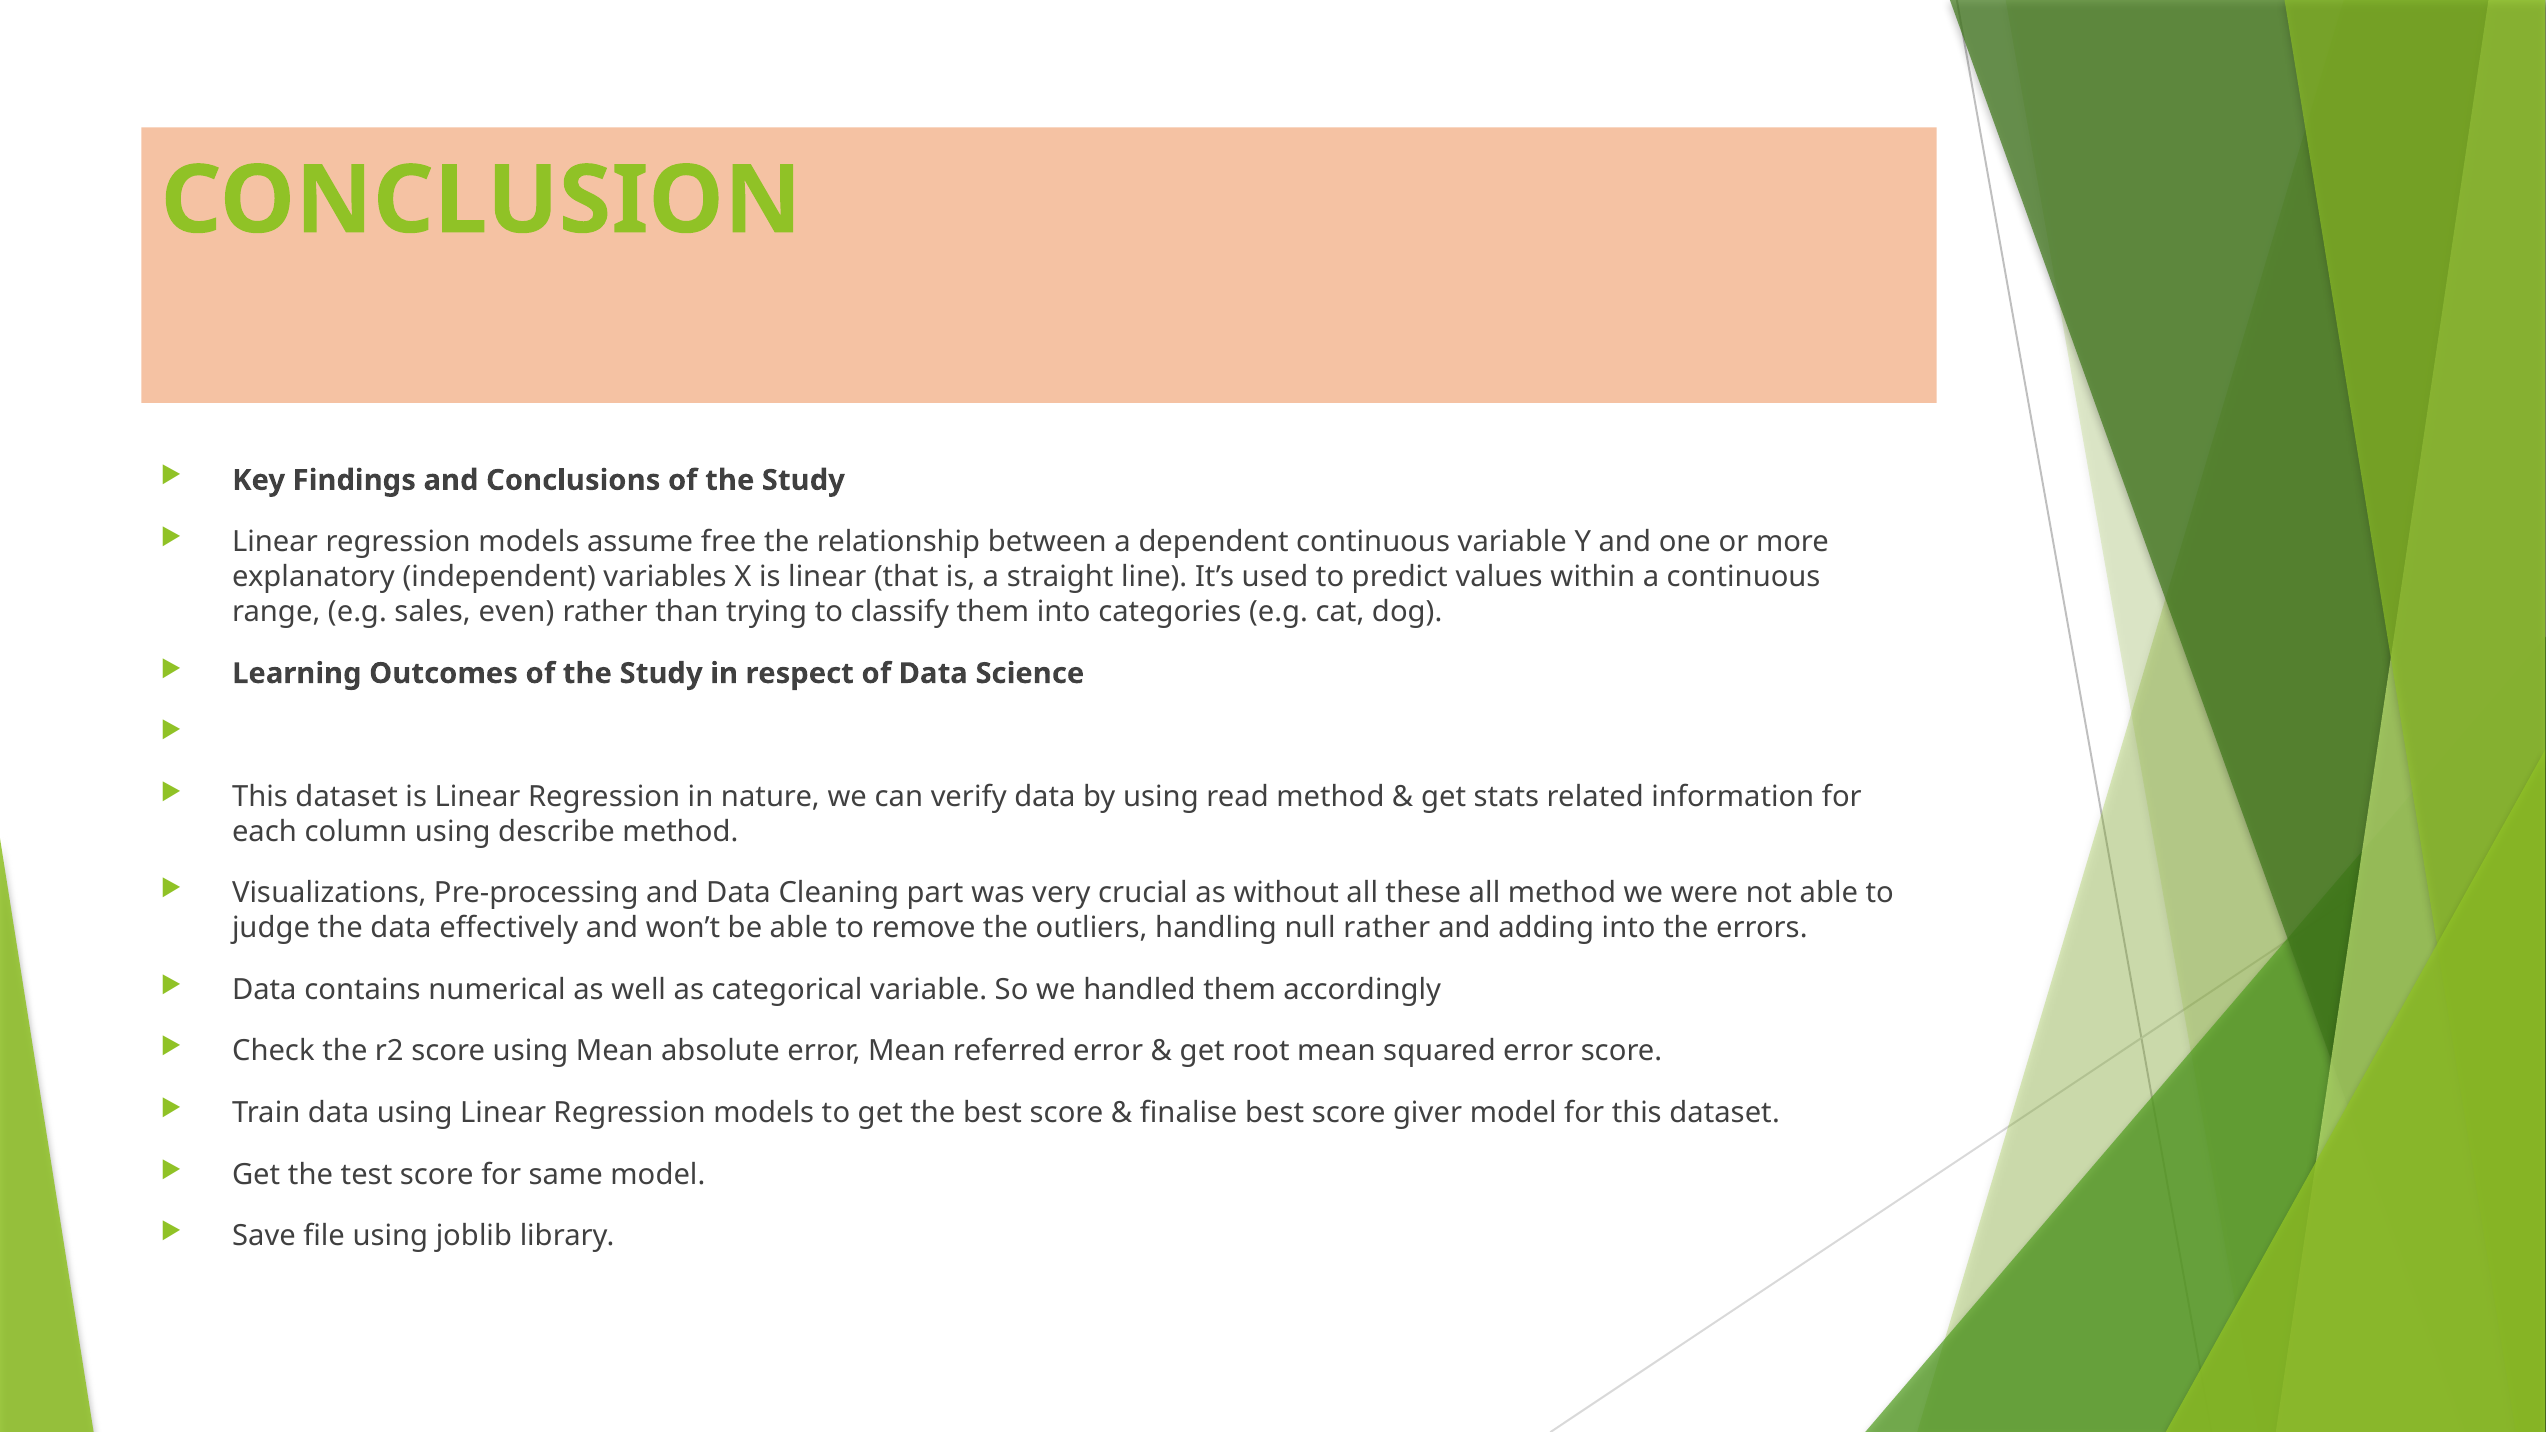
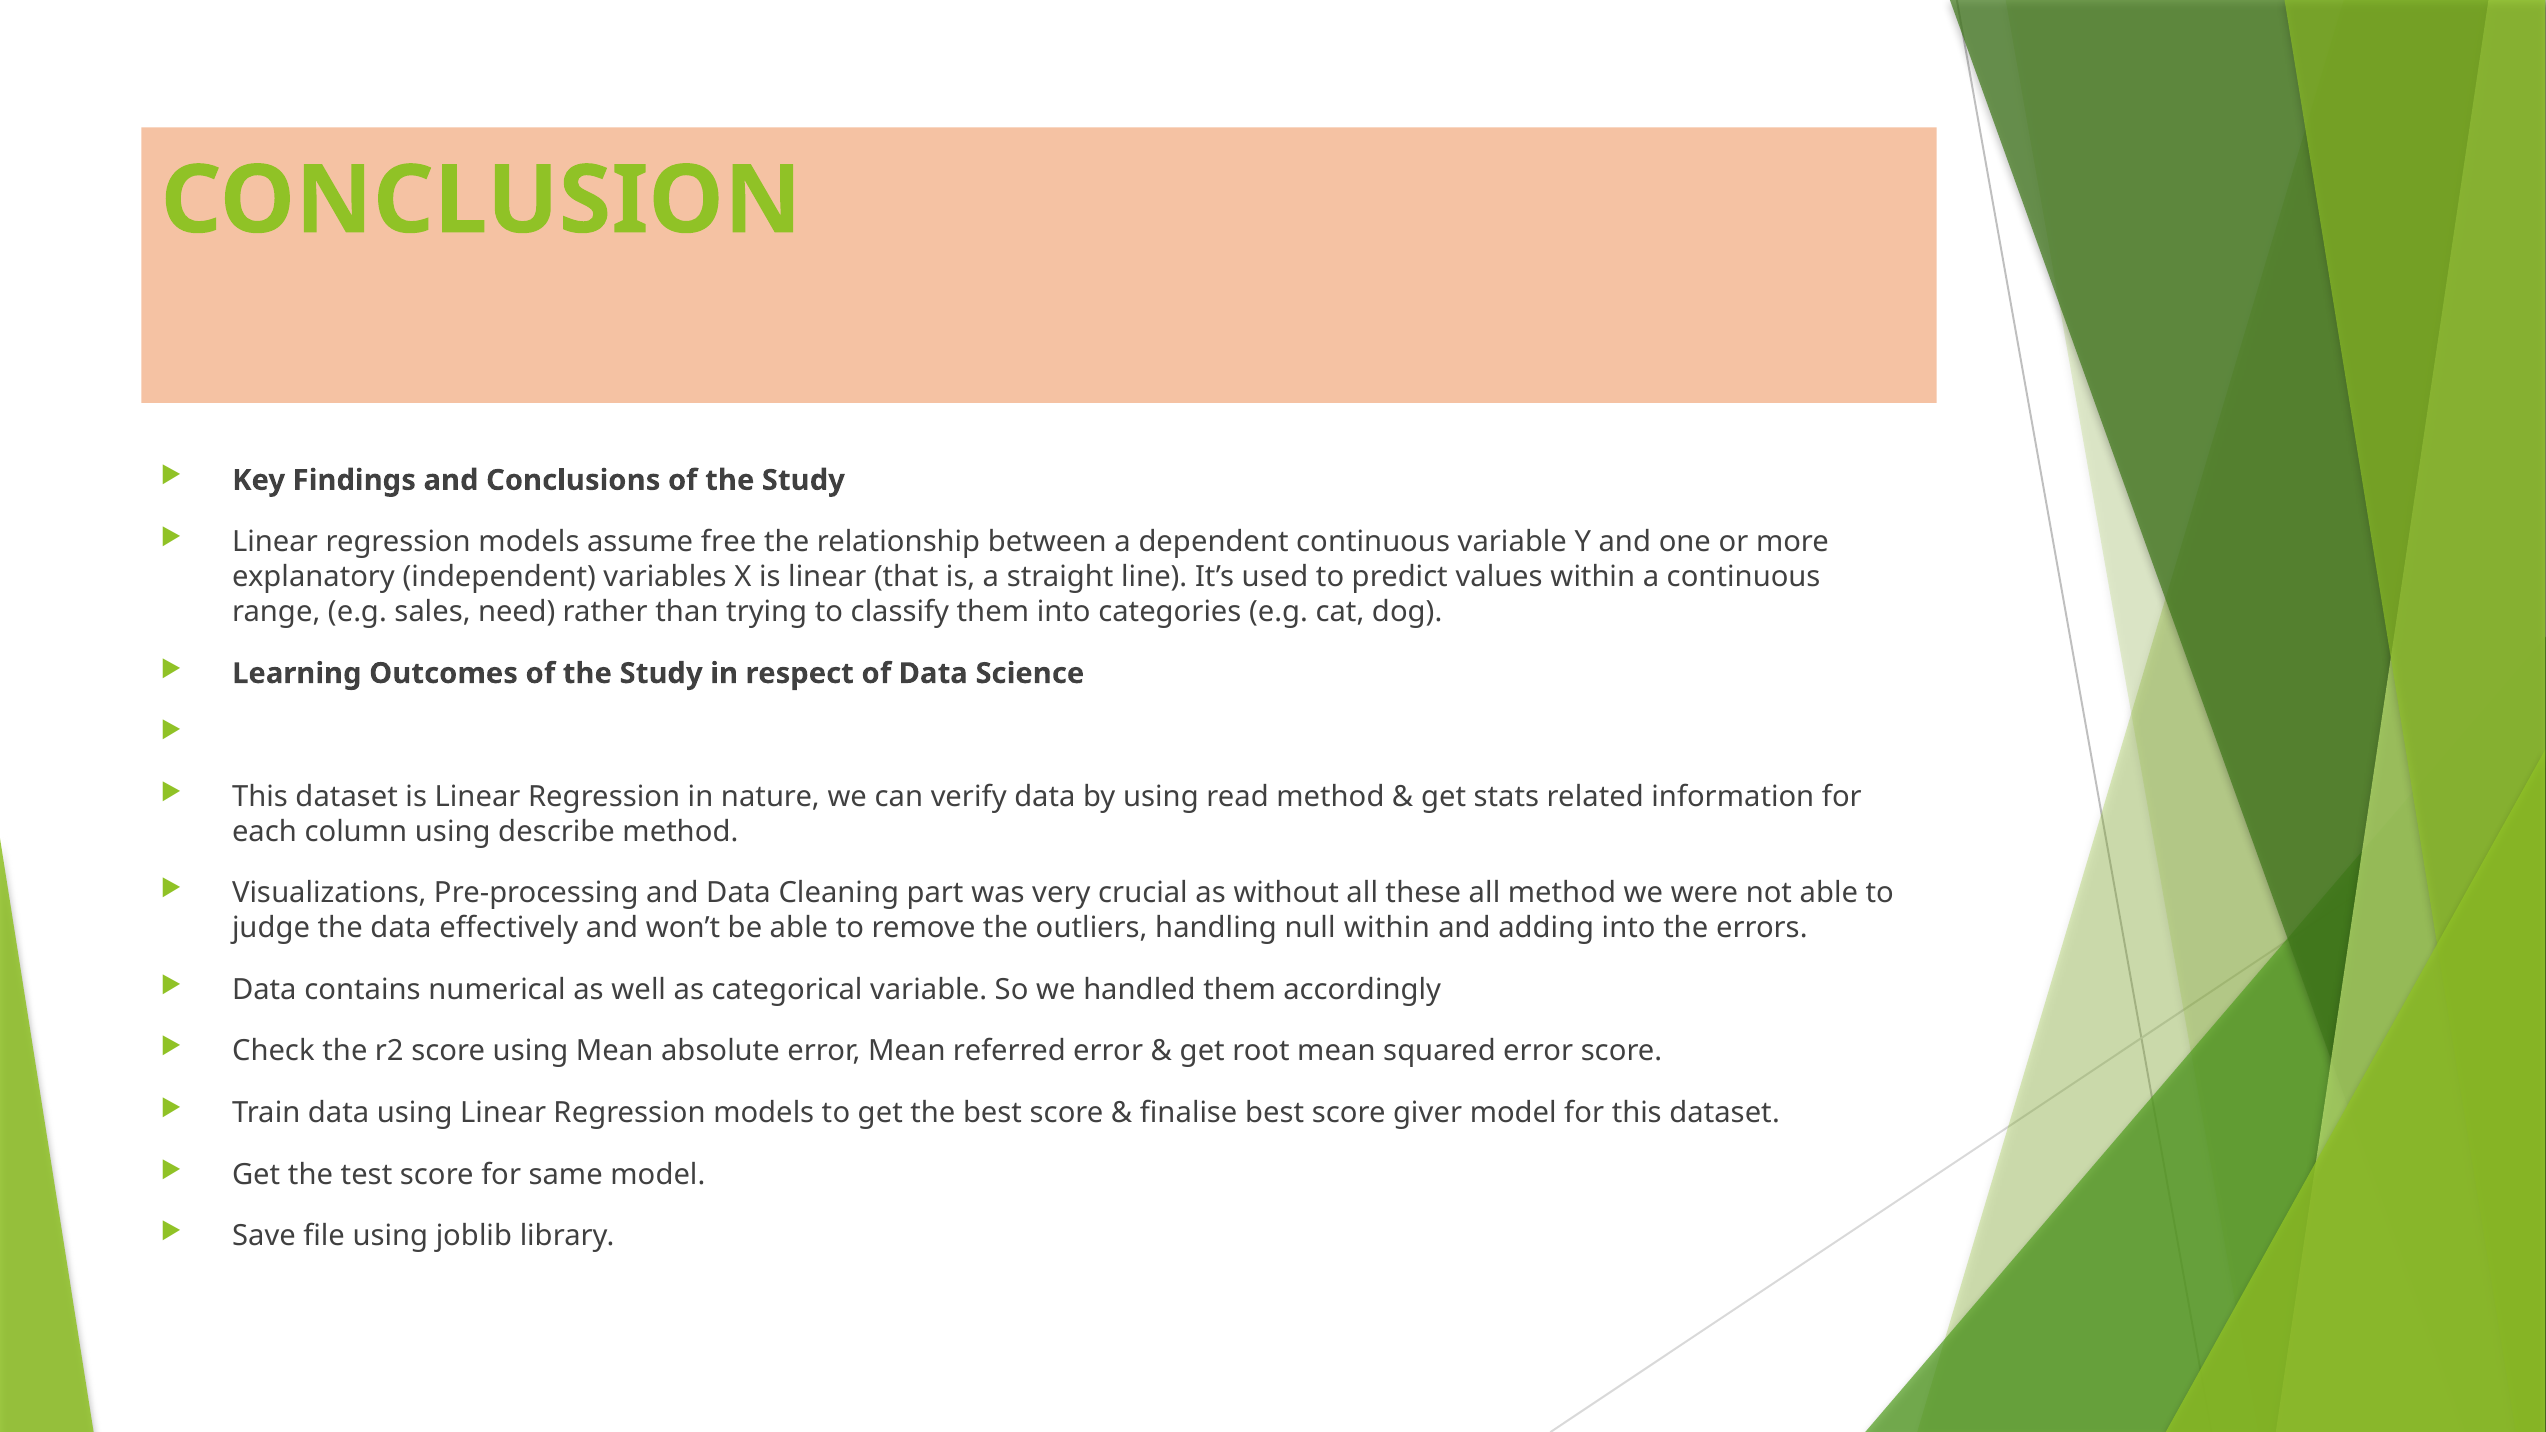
even: even -> need (517, 612)
null rather: rather -> within (1387, 928)
